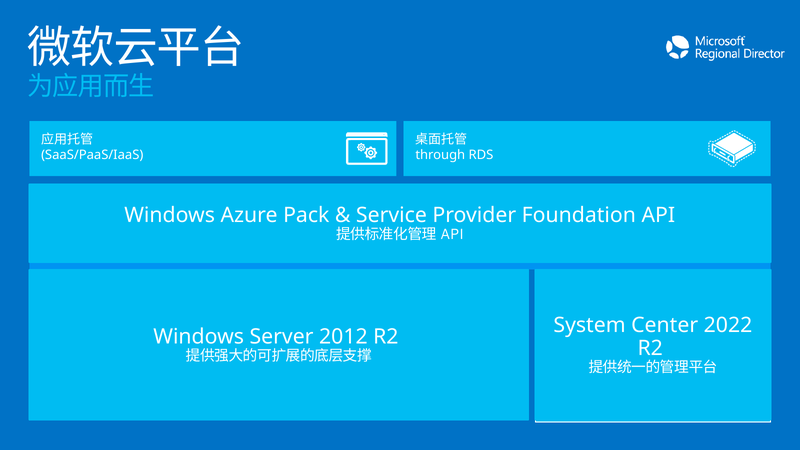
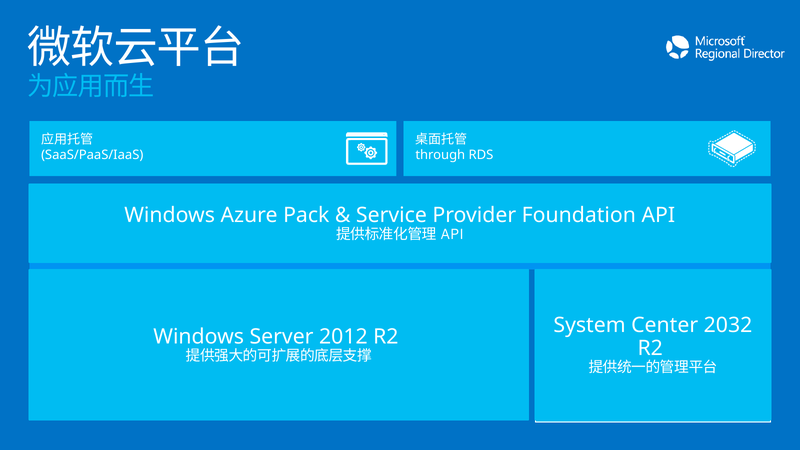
2022: 2022 -> 2032 (728, 325)
